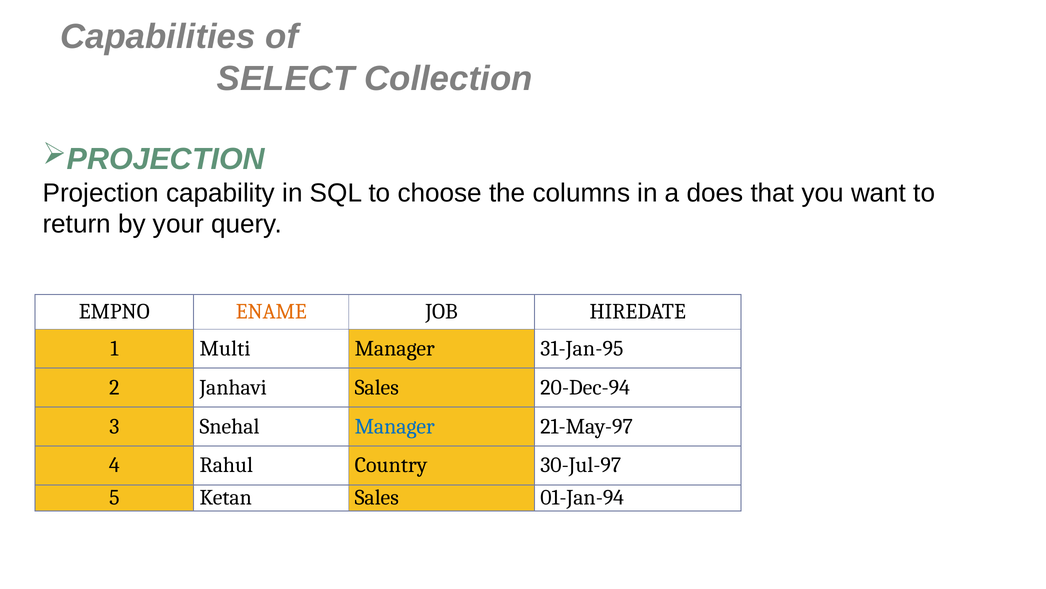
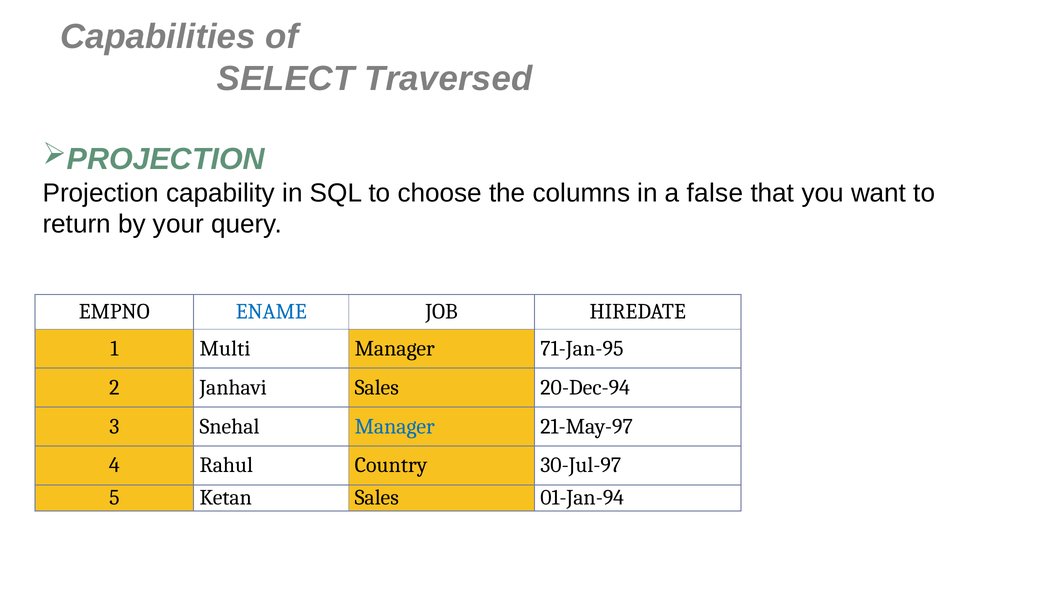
Collection: Collection -> Traversed (448, 78)
does: does -> false (715, 193)
ENAME colour: orange -> blue (271, 311)
31-Jan-95: 31-Jan-95 -> 71-Jan-95 (582, 348)
